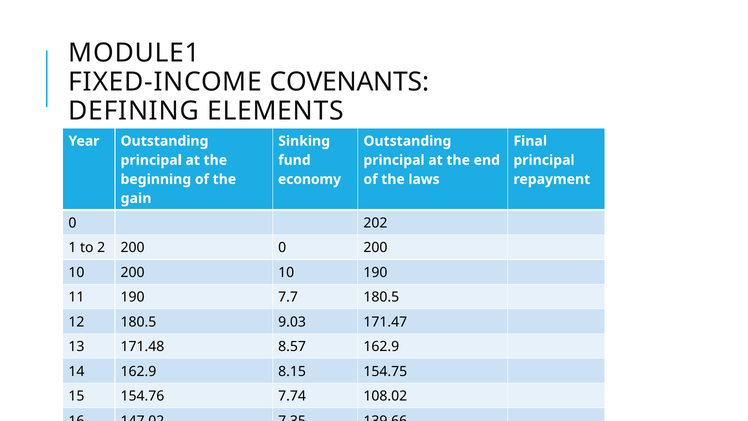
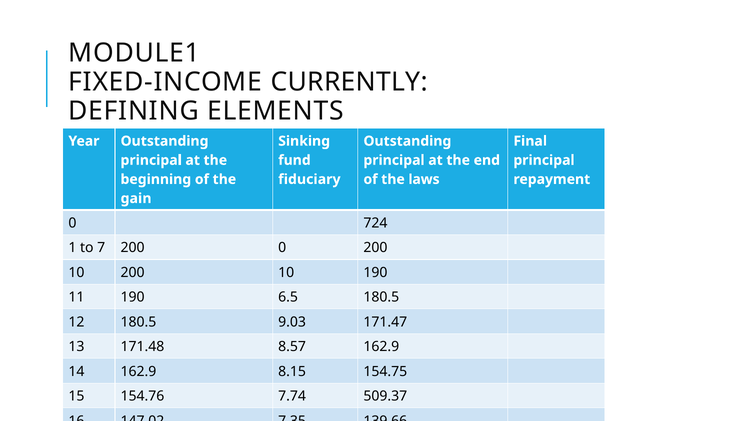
COVENANTS: COVENANTS -> CURRENTLY (349, 82)
economy: economy -> fiduciary (309, 179)
202: 202 -> 724 (375, 223)
2: 2 -> 7 (101, 248)
7.7: 7.7 -> 6.5 (288, 297)
108.02: 108.02 -> 509.37 (385, 396)
